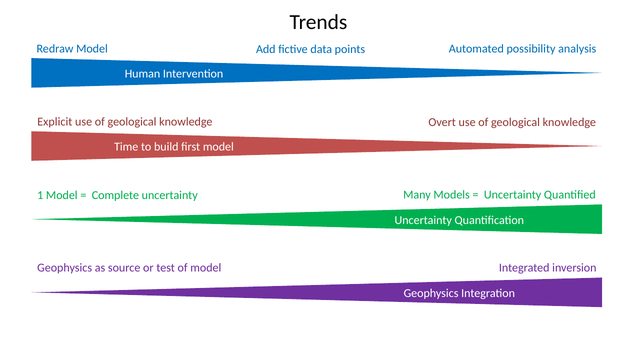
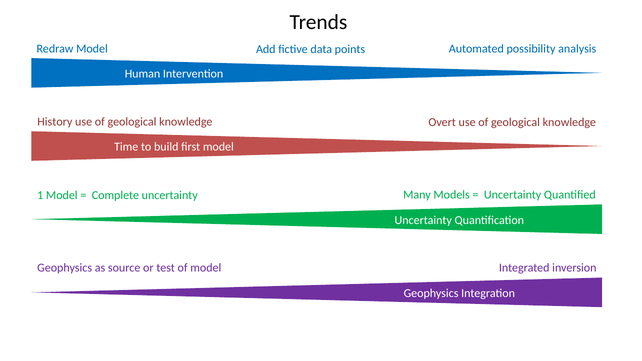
Explicit: Explicit -> History (55, 122)
